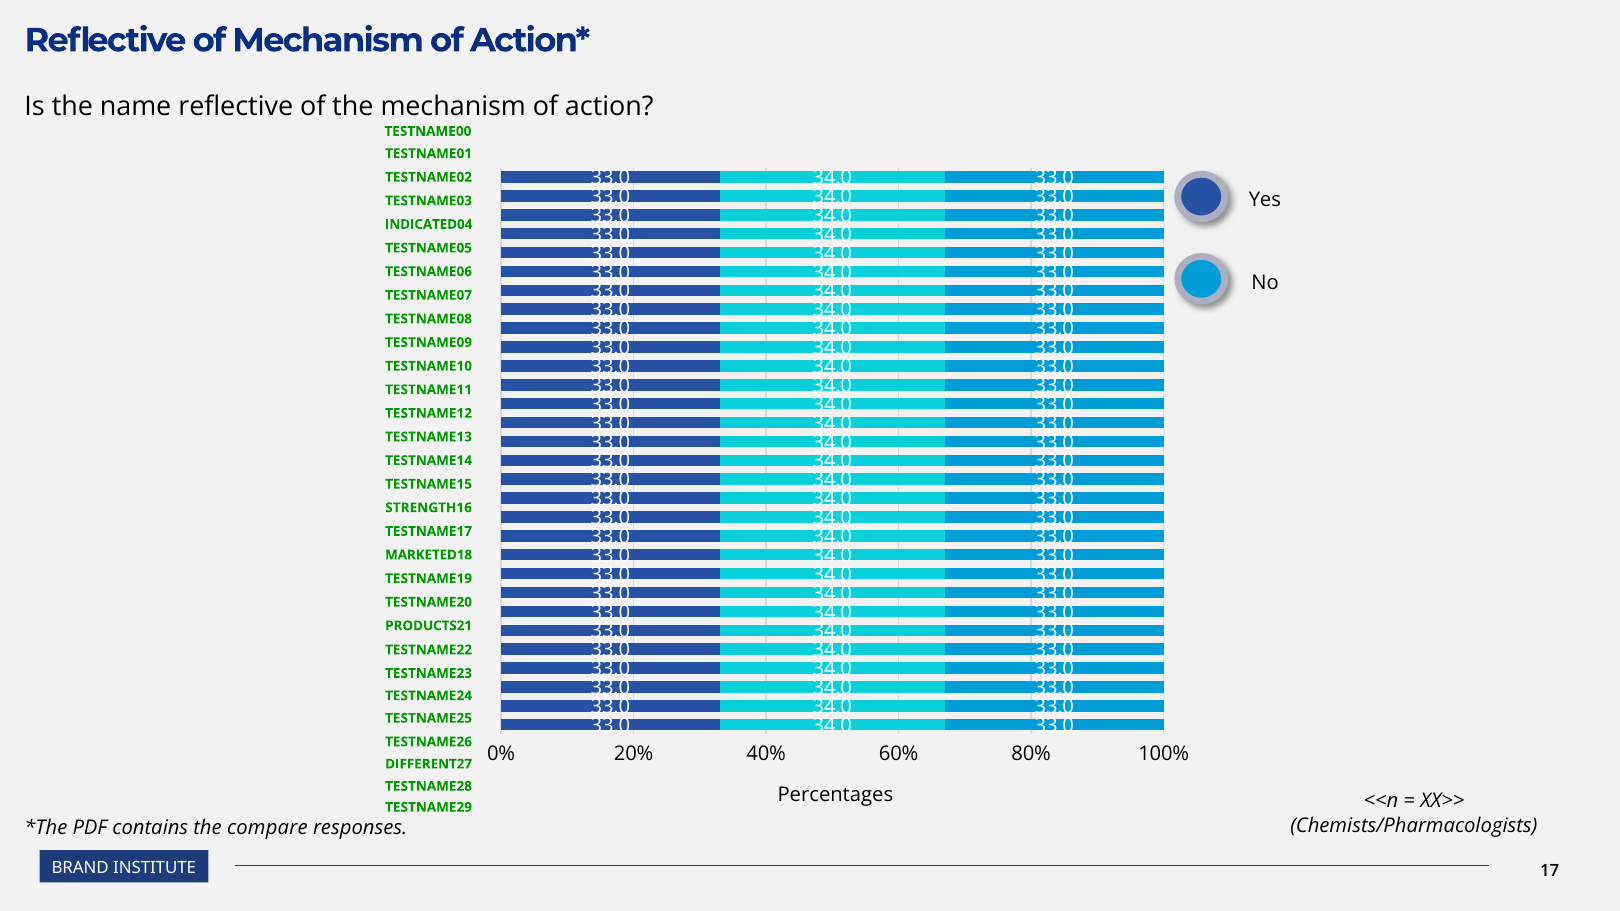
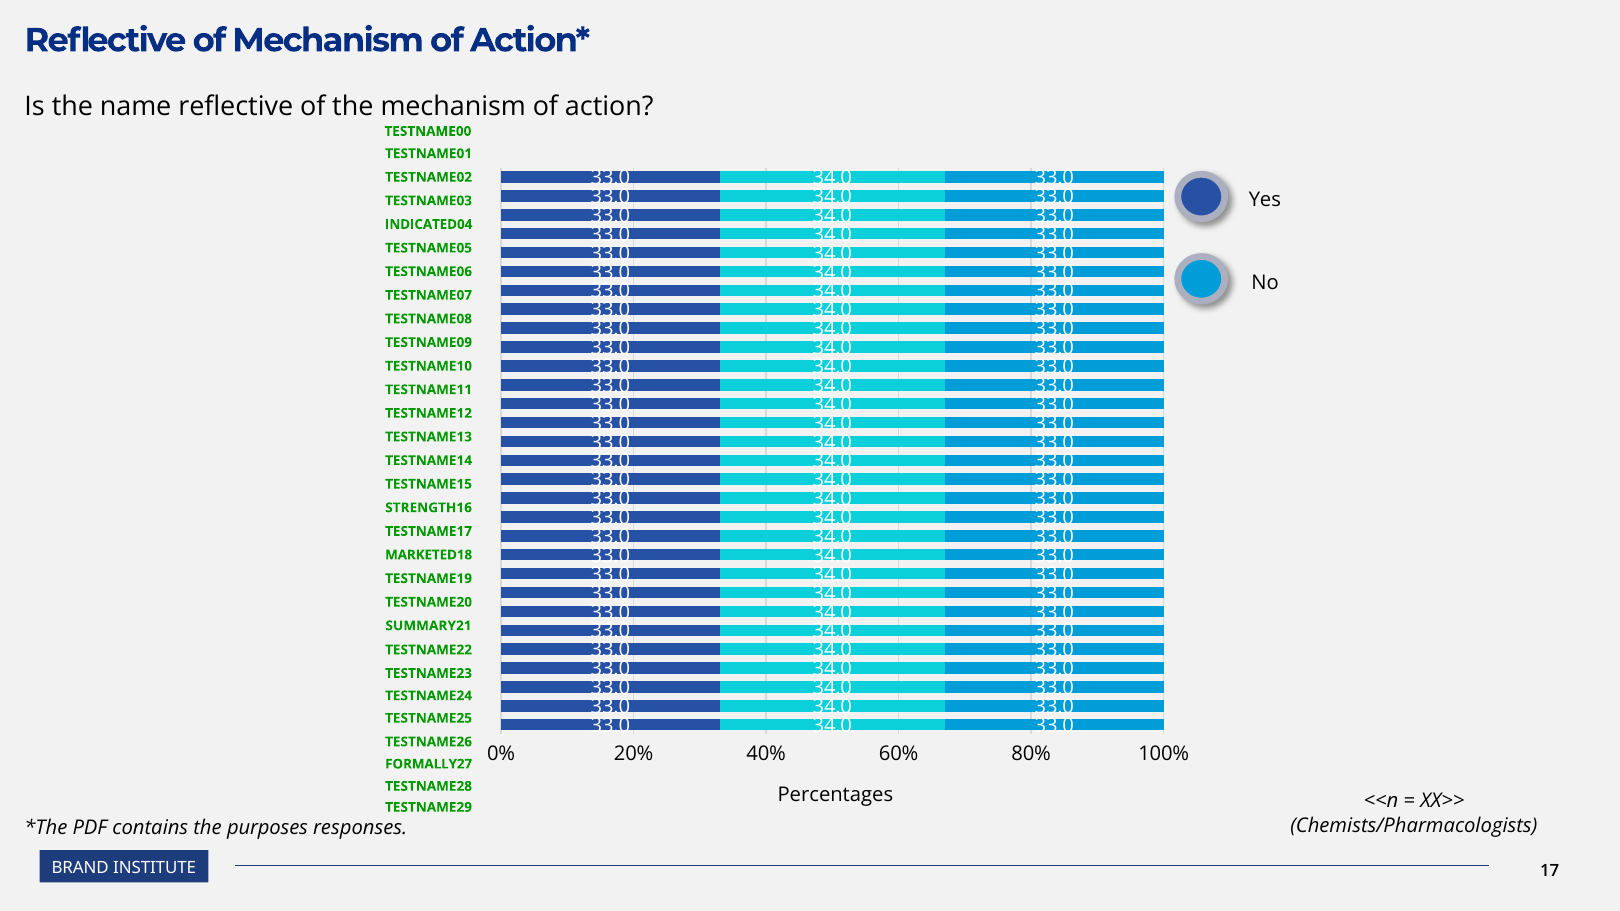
PRODUCTS21: PRODUCTS21 -> SUMMARY21 (429, 626)
DIFFERENT27: DIFFERENT27 -> FORMALLY27 (429, 764)
compare: compare -> purposes (267, 829)
